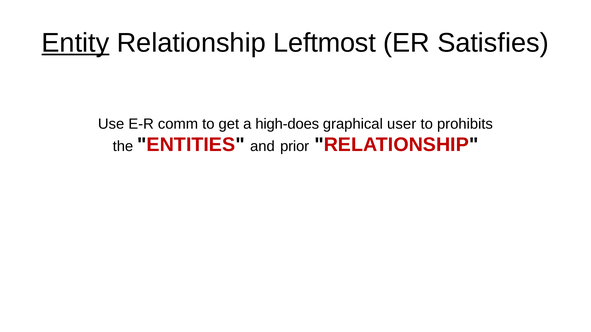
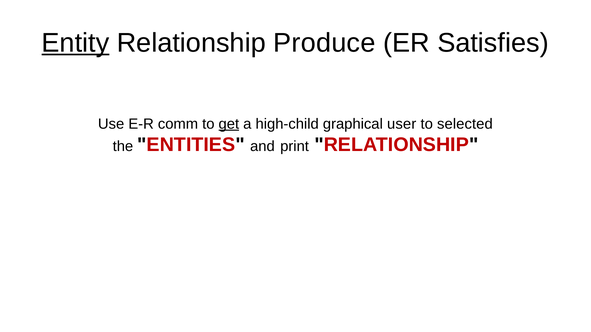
Leftmost: Leftmost -> Produce (324, 43)
get underline: none -> present (229, 124)
high-does: high-does -> high-child (287, 124)
prohibits: prohibits -> selected (465, 124)
prior: prior -> print (295, 147)
